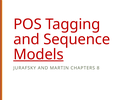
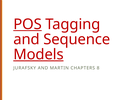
POS underline: none -> present (28, 24)
